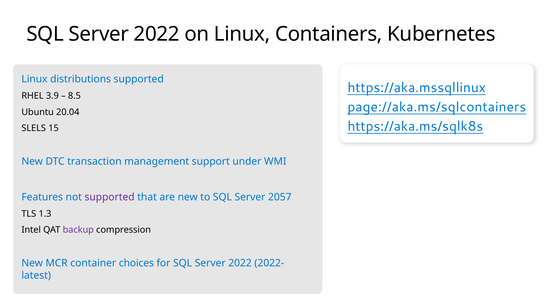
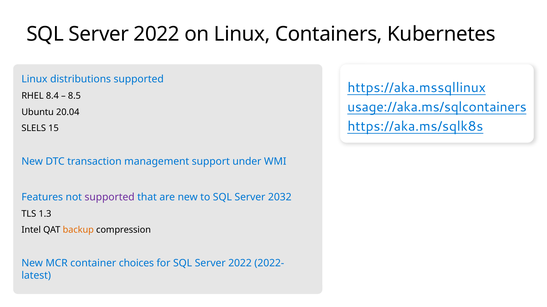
3.9: 3.9 -> 8.4 (52, 96)
page://aka.ms/sqlcontainers: page://aka.ms/sqlcontainers -> usage://aka.ms/sqlcontainers (437, 107)
2057: 2057 -> 2032 (280, 197)
backup colour: purple -> orange (78, 230)
